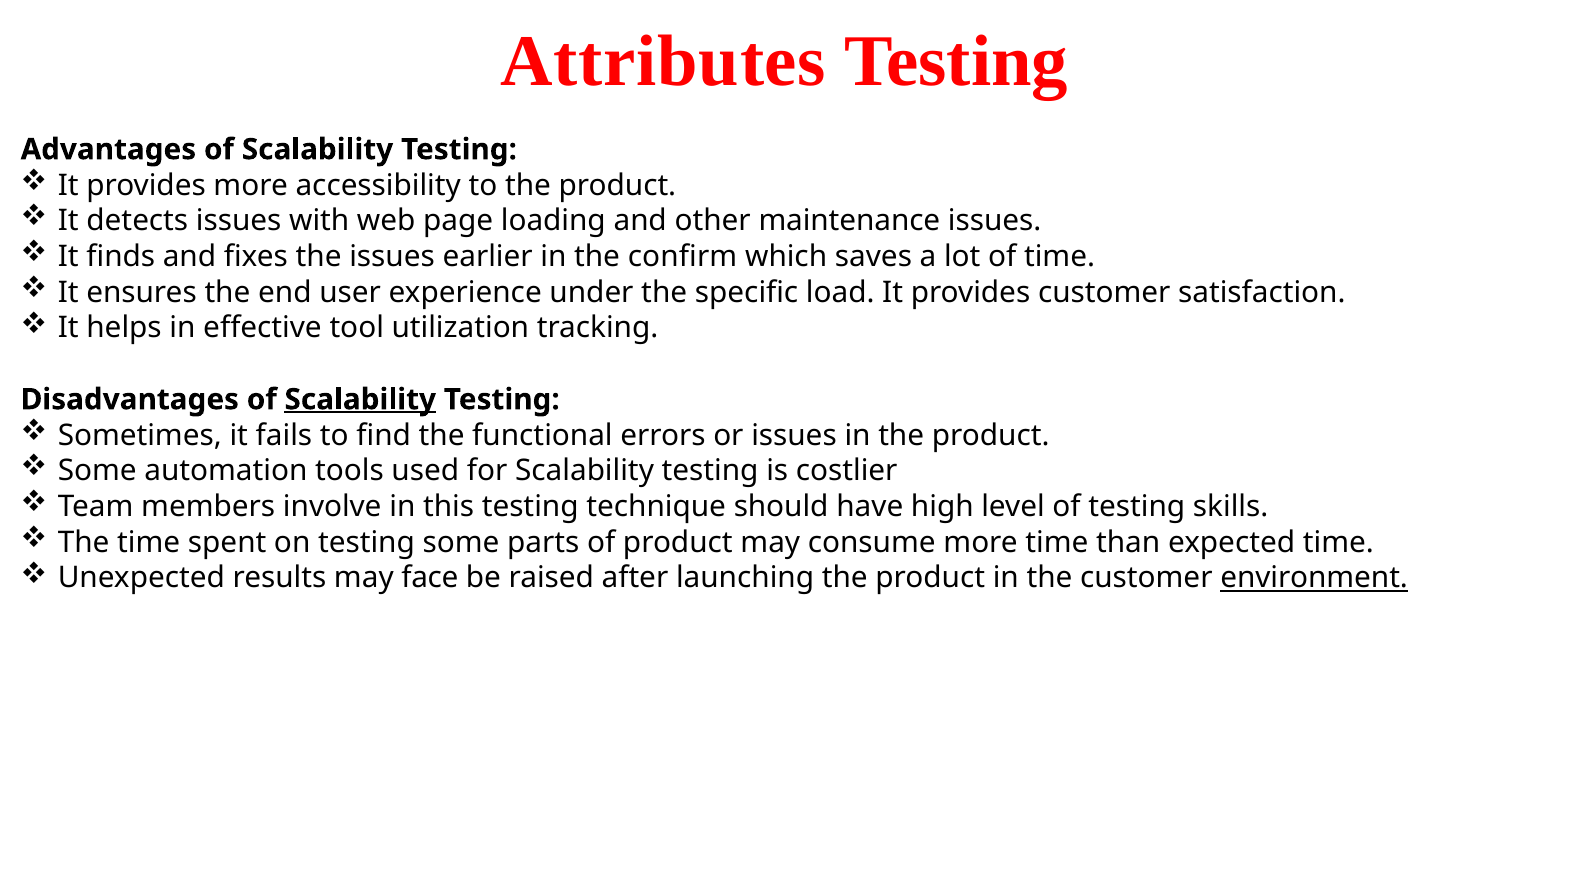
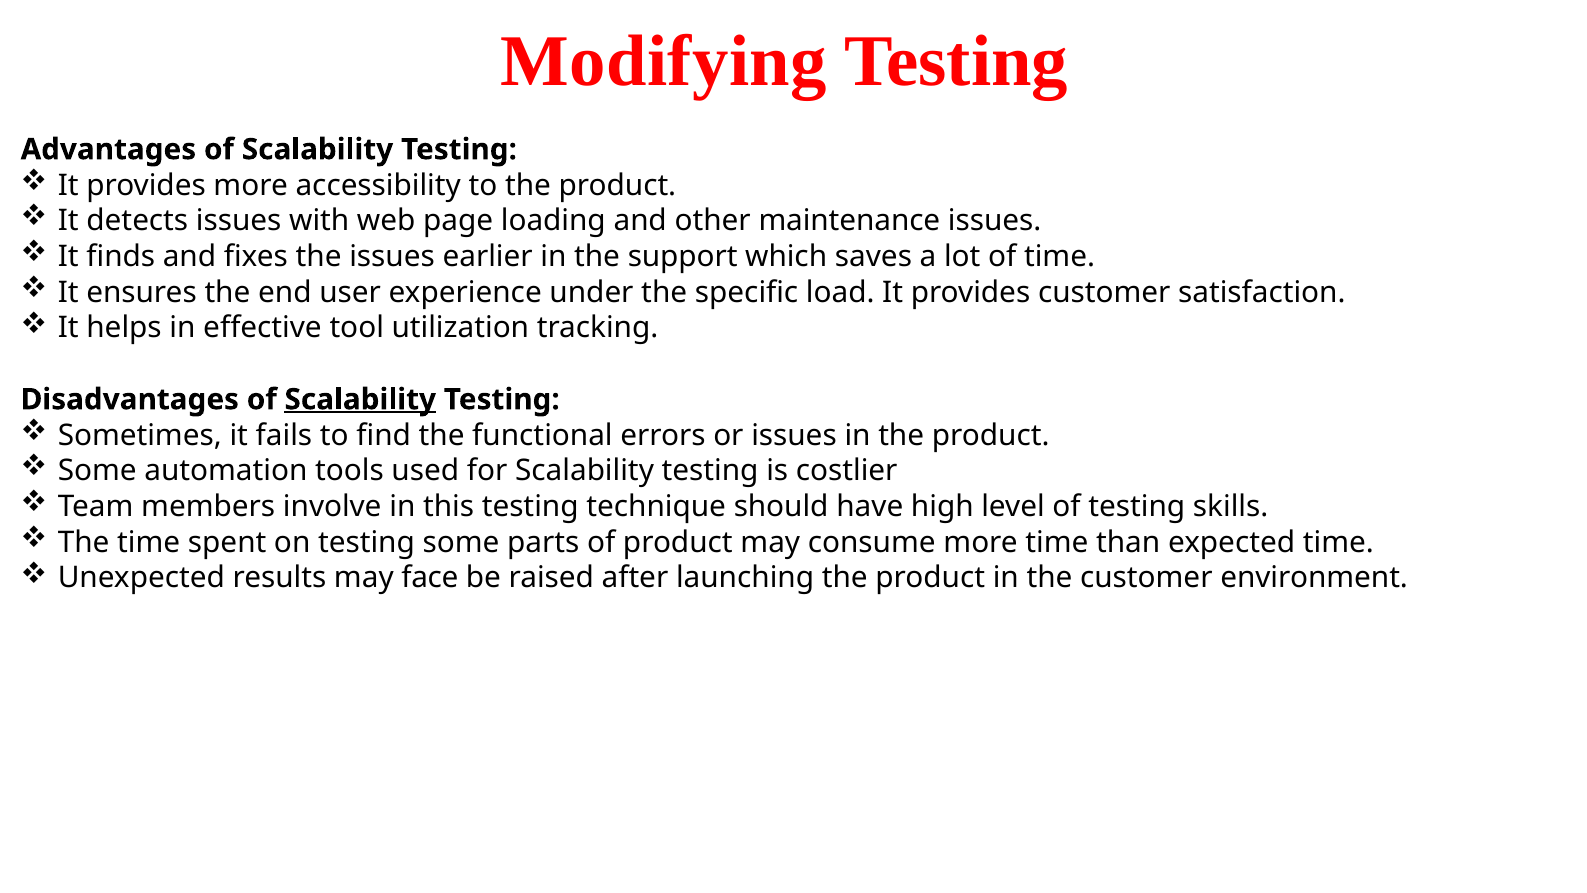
Attributes: Attributes -> Modifying (664, 62)
confirm: confirm -> support (683, 257)
environment underline: present -> none (1314, 578)
